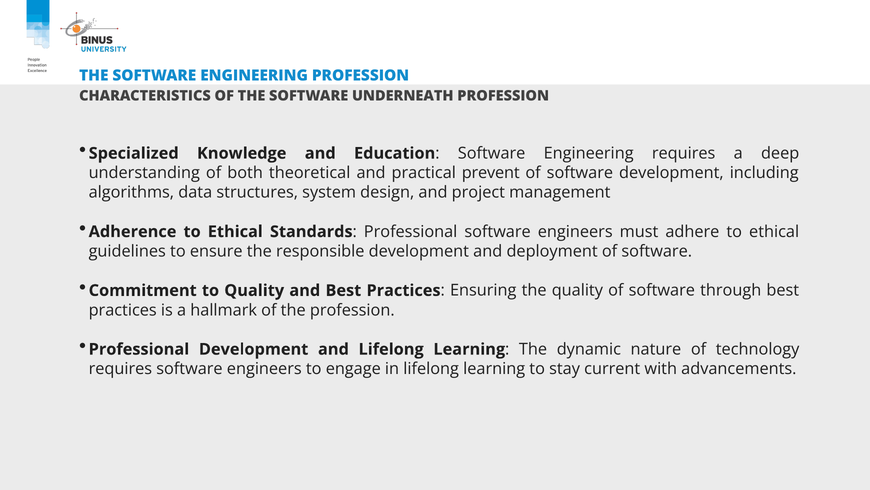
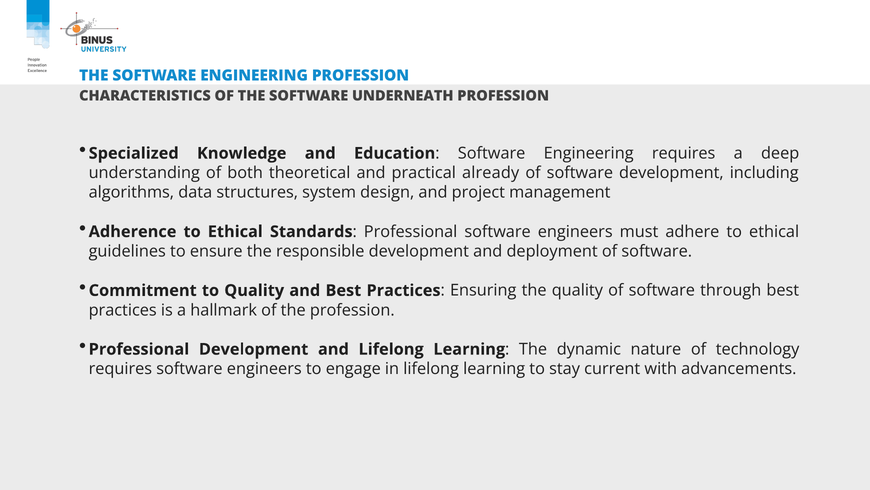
prevent: prevent -> already (491, 173)
